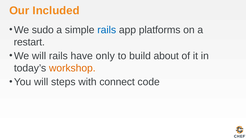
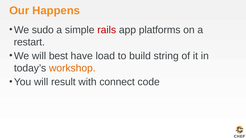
Included: Included -> Happens (56, 11)
rails colour: blue -> red (107, 30)
will rails: rails -> best (58, 56)
only: only -> load (105, 56)
about: about -> string (166, 56)
steps: steps -> result (63, 82)
